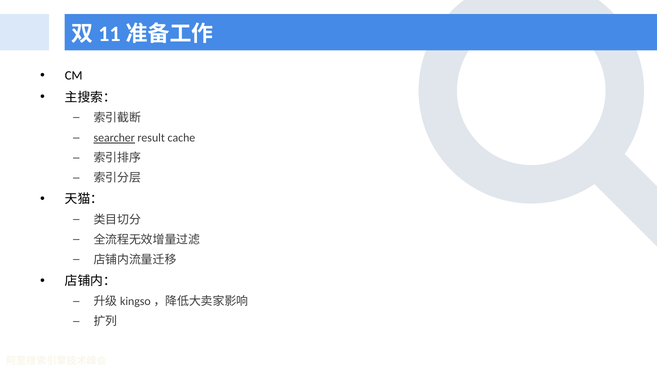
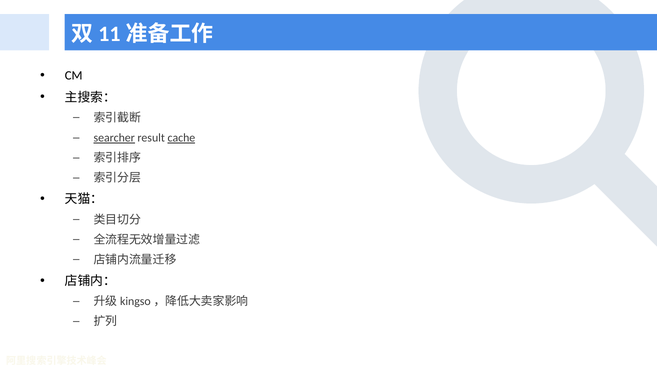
cache underline: none -> present (181, 138)
